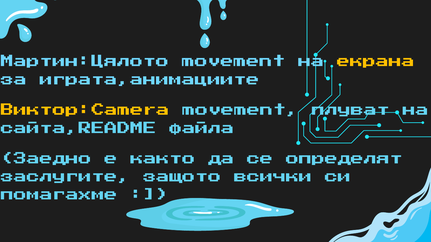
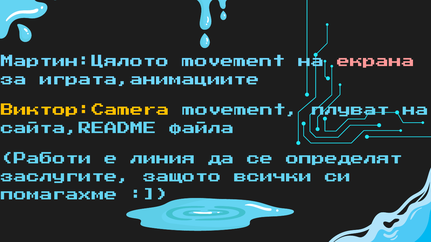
екрана colour: yellow -> pink (376, 64)
Заедно: Заедно -> Работи (46, 161)
както: както -> линия (163, 161)
